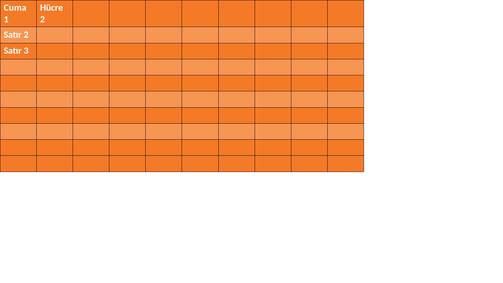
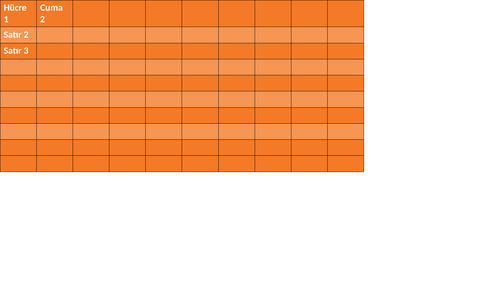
Cuma: Cuma -> Hücre (15, 8)
Hücre: Hücre -> Cuma (52, 8)
